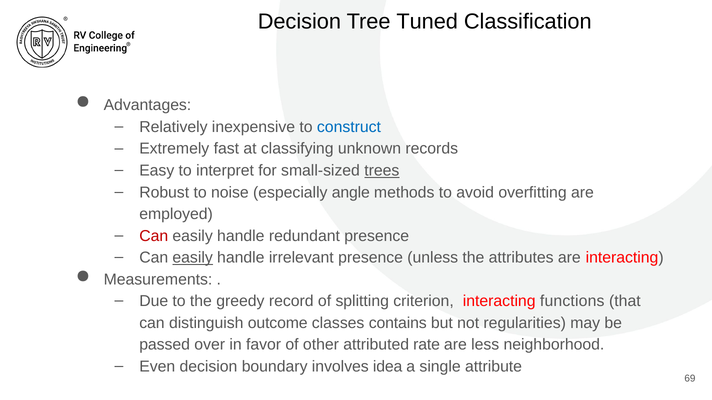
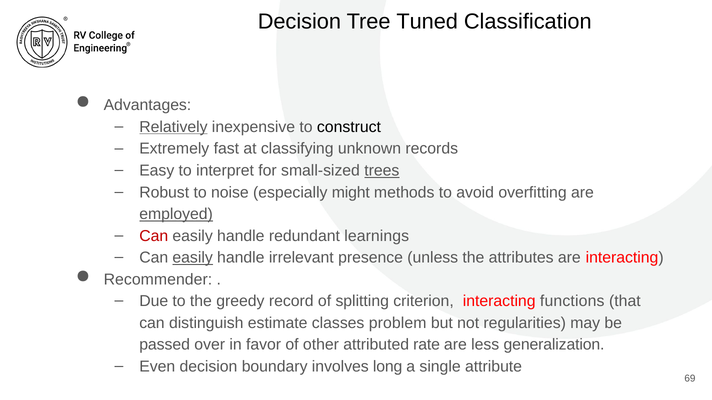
Relatively underline: none -> present (173, 127)
construct colour: blue -> black (349, 127)
angle: angle -> might (351, 193)
employed underline: none -> present (176, 214)
redundant presence: presence -> learnings (377, 236)
Measurements: Measurements -> Recommender (158, 280)
outcome: outcome -> estimate (278, 323)
contains: contains -> problem (398, 323)
neighborhood: neighborhood -> generalization (554, 345)
idea: idea -> long (388, 367)
